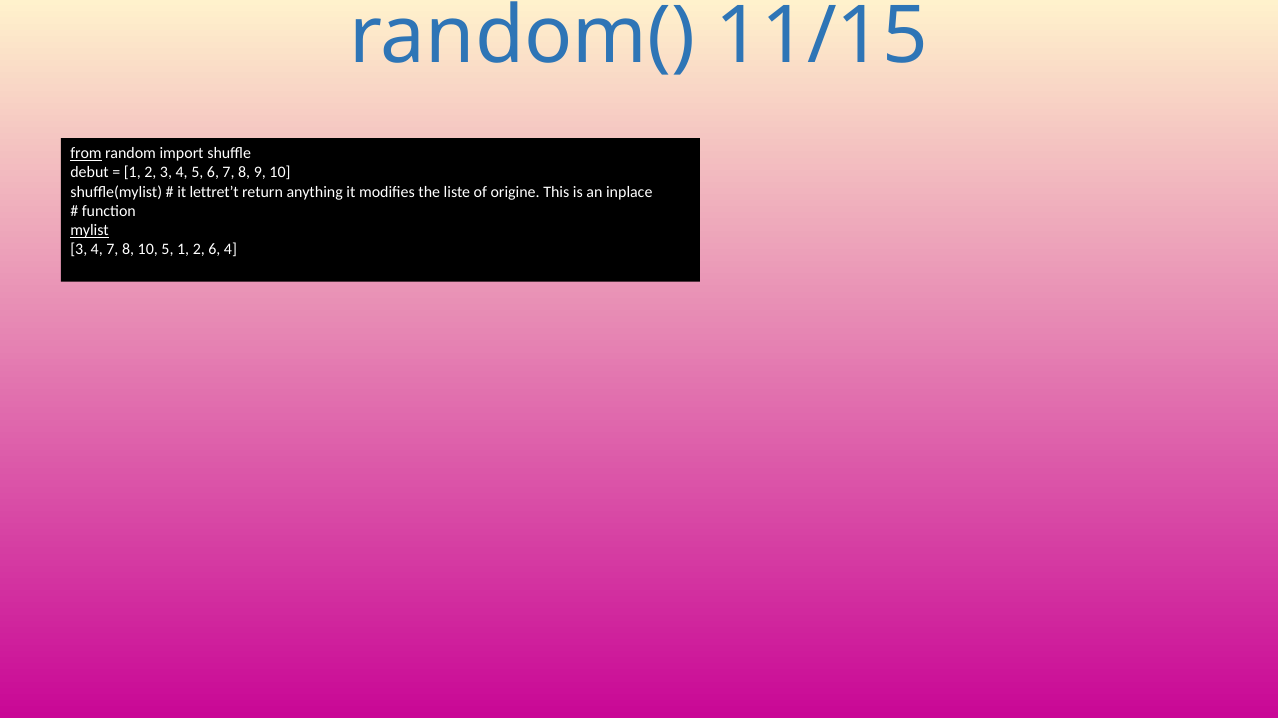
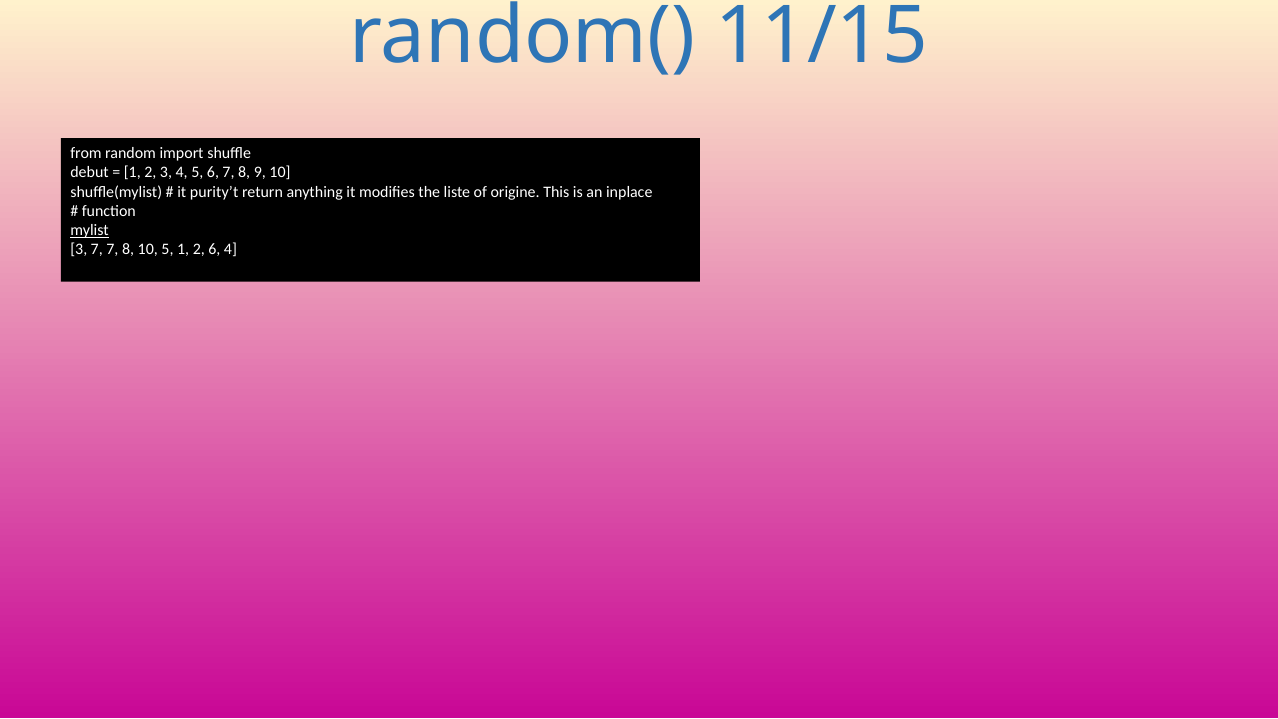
from underline: present -> none (86, 153)
lettret’t: lettret’t -> purity’t (214, 192)
4: 4 -> 7 (97, 249)
